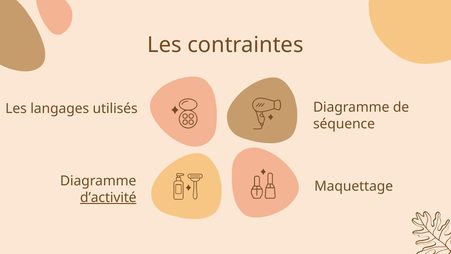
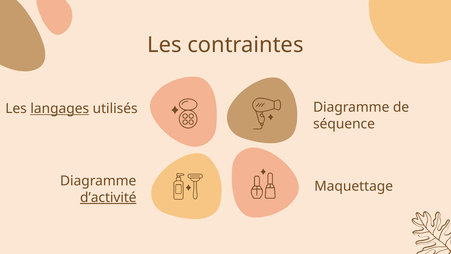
langages underline: none -> present (60, 109)
